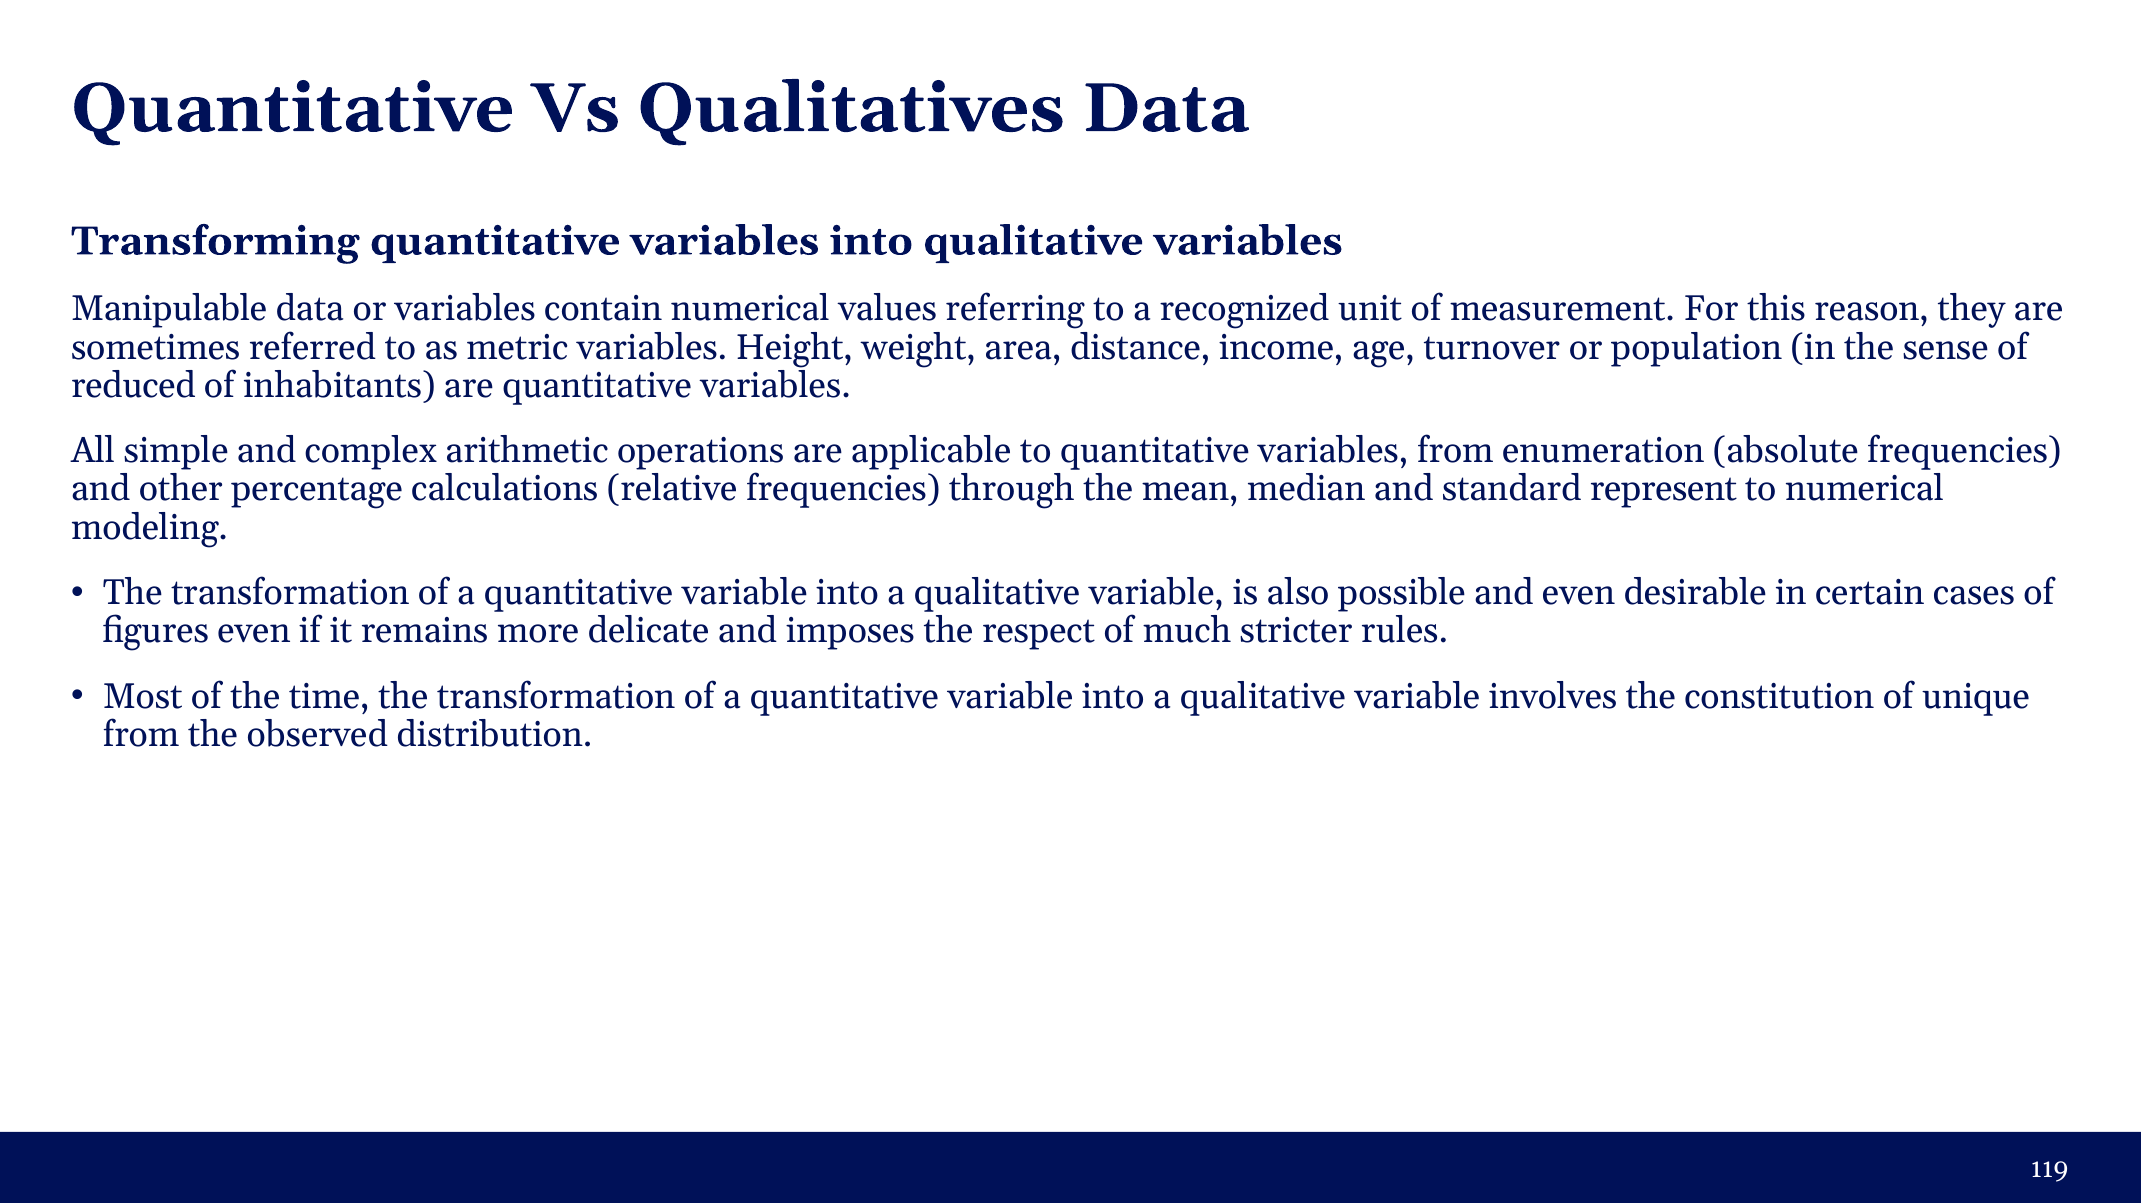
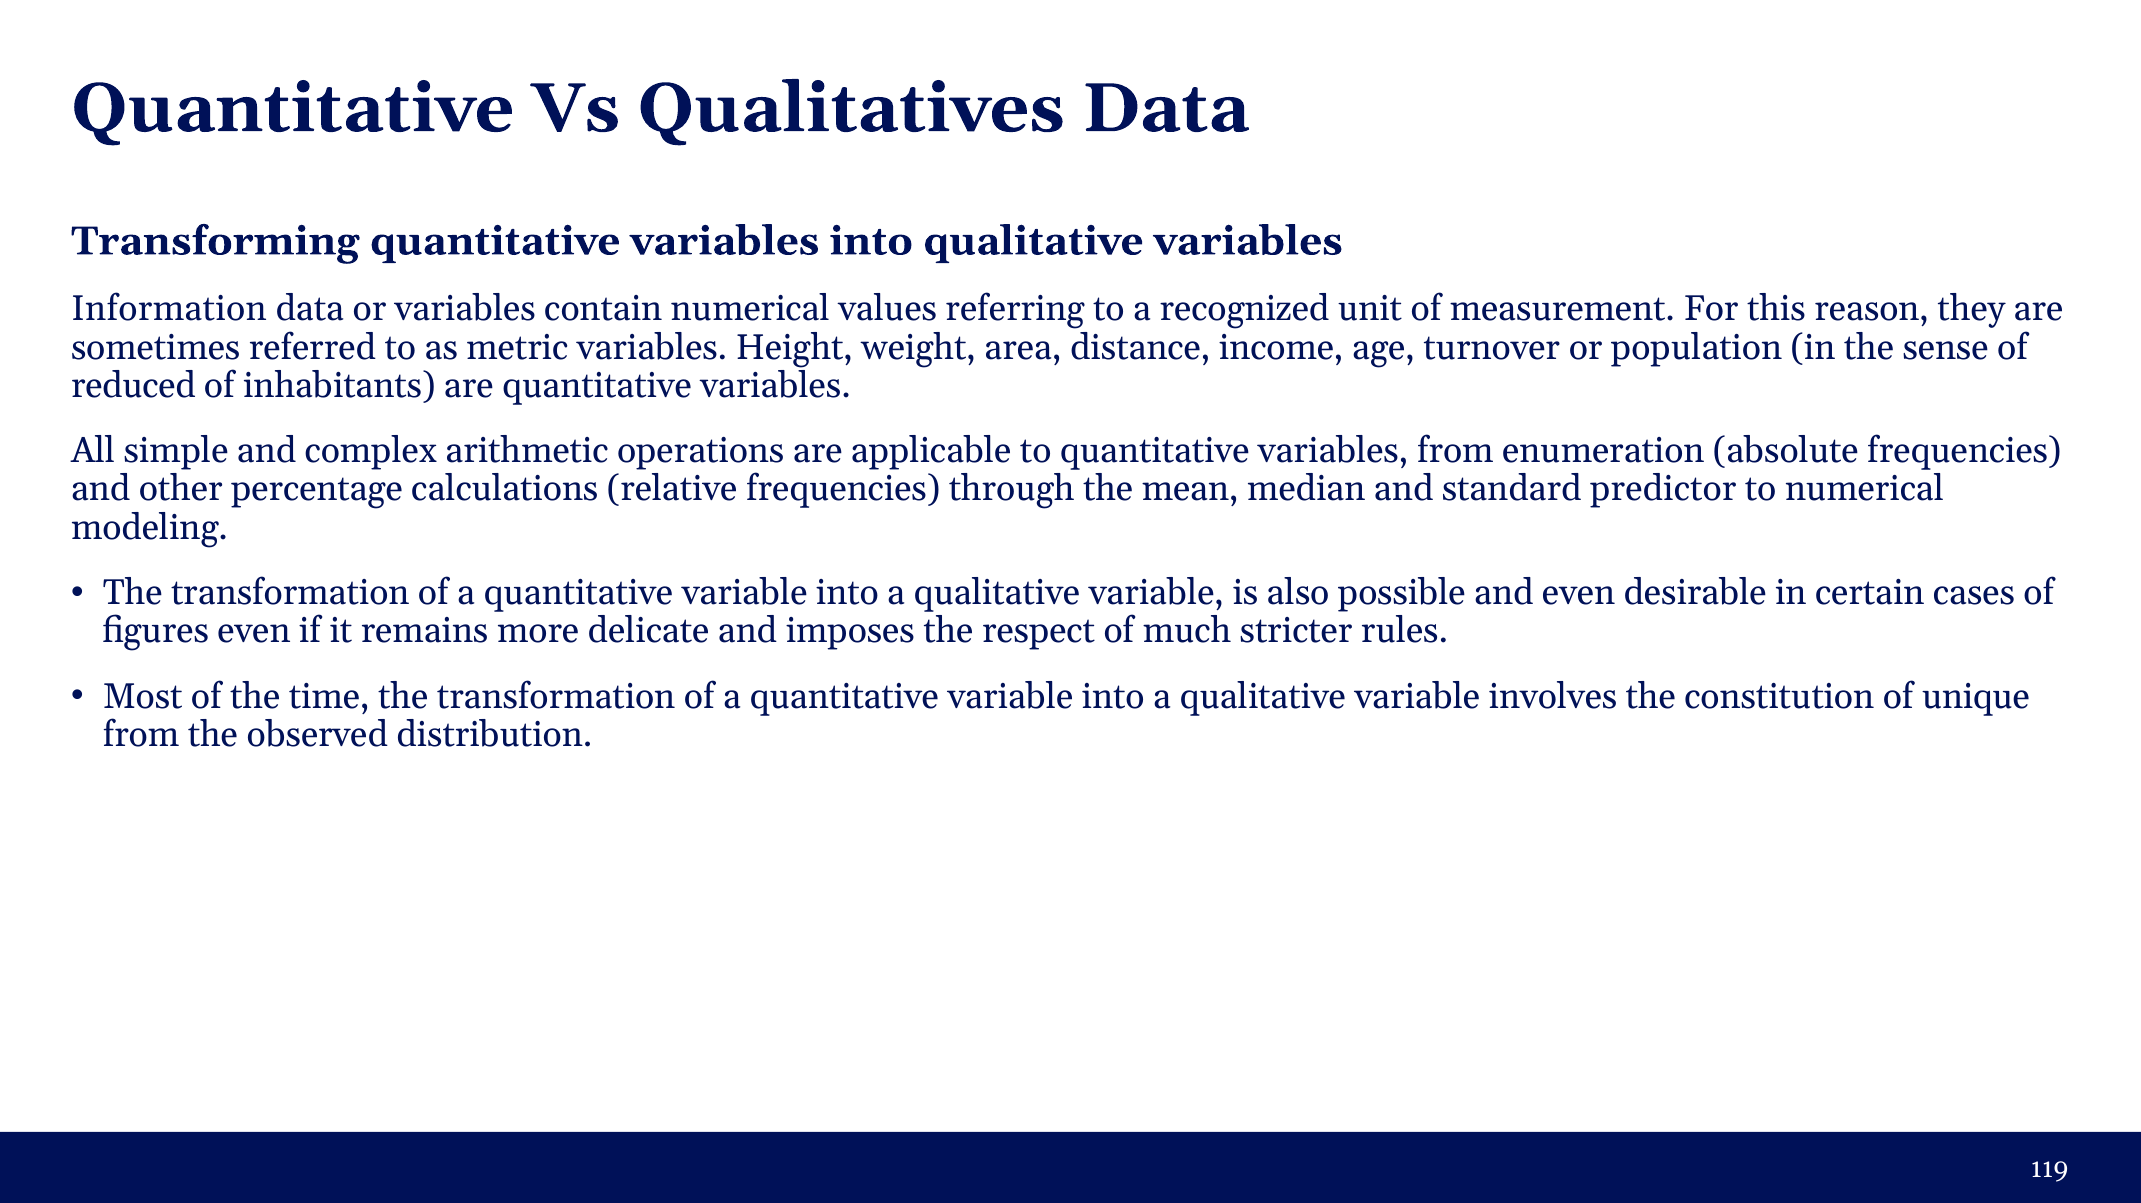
Manipulable: Manipulable -> Information (169, 309)
represent: represent -> predictor (1663, 489)
